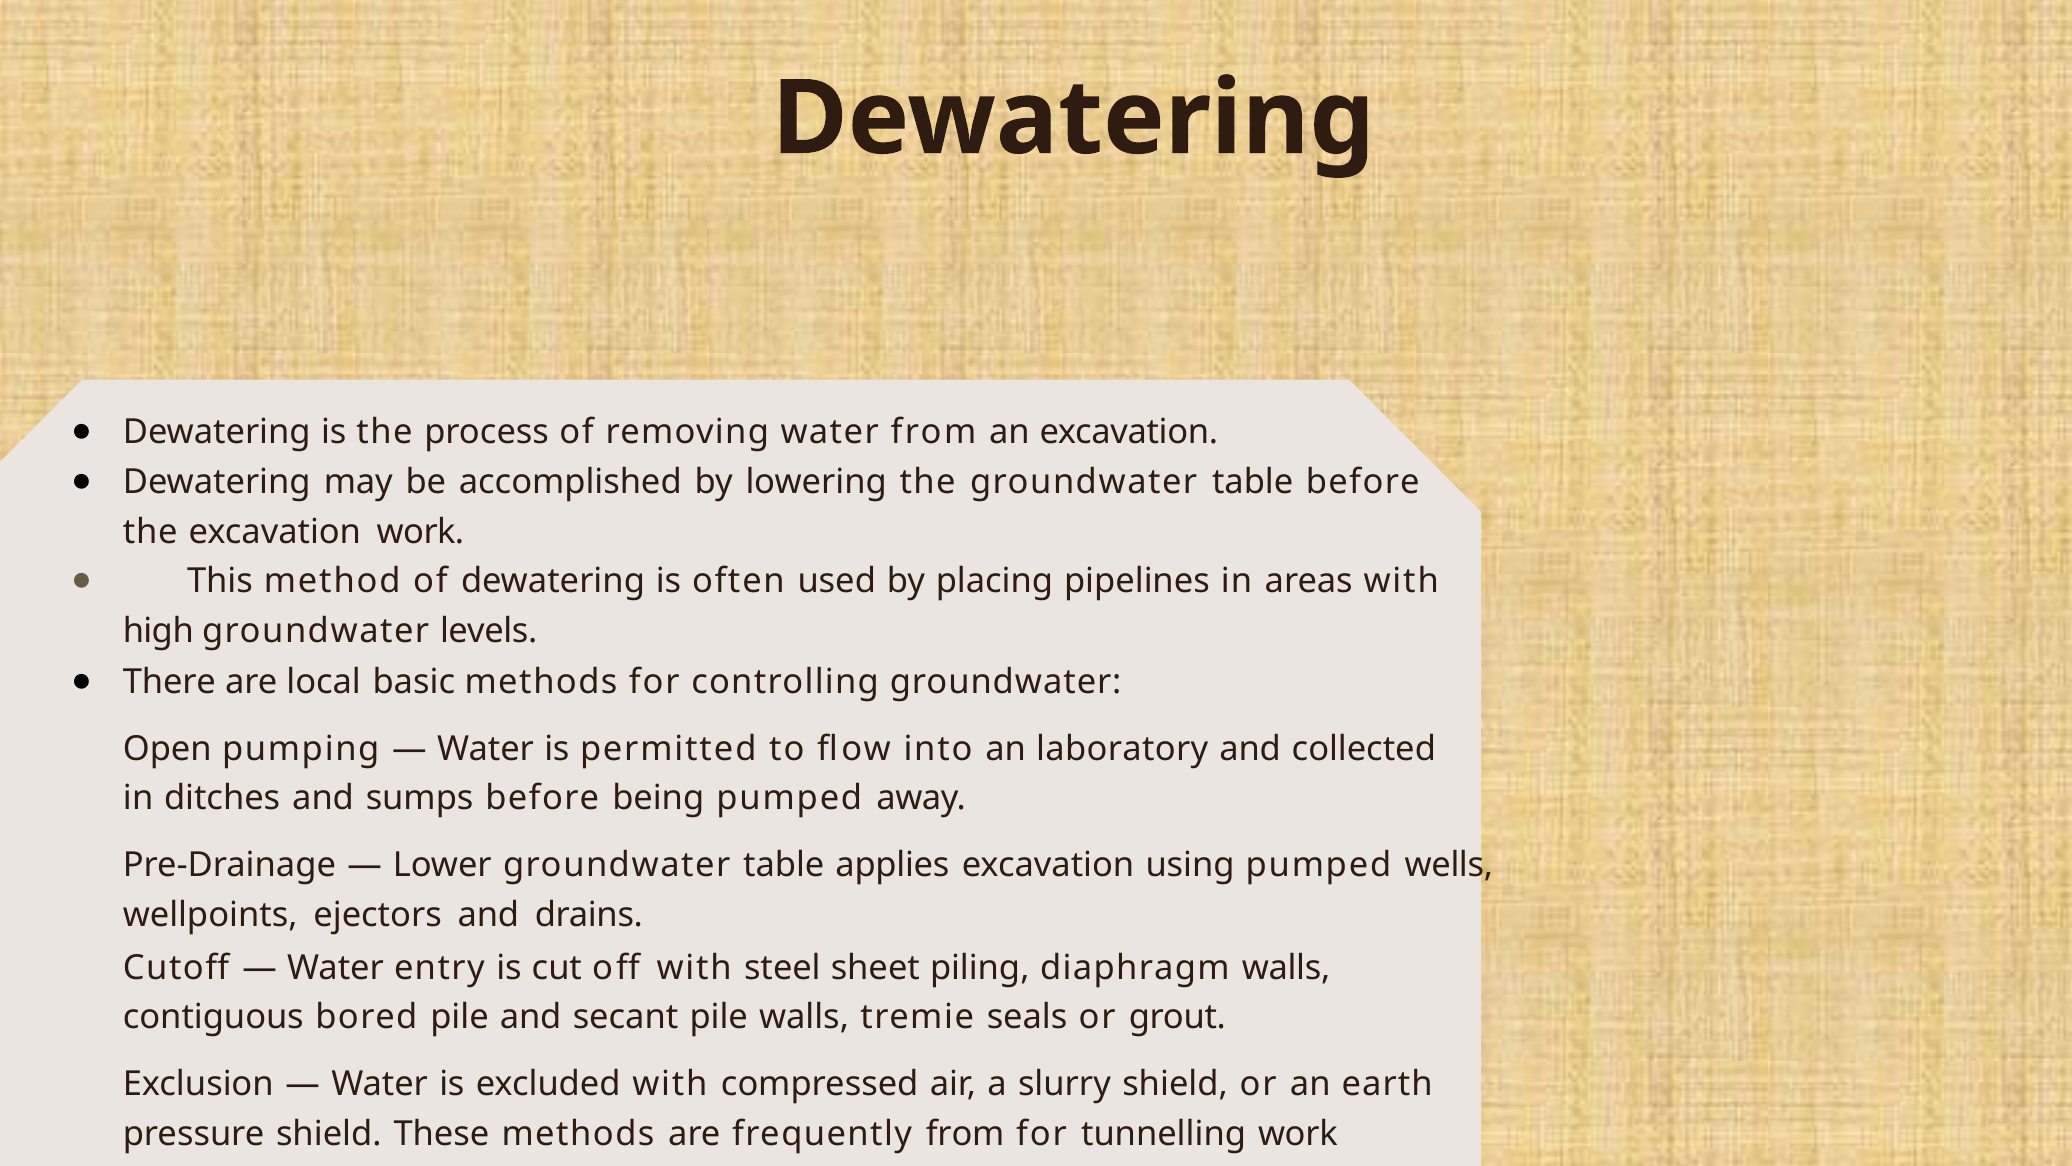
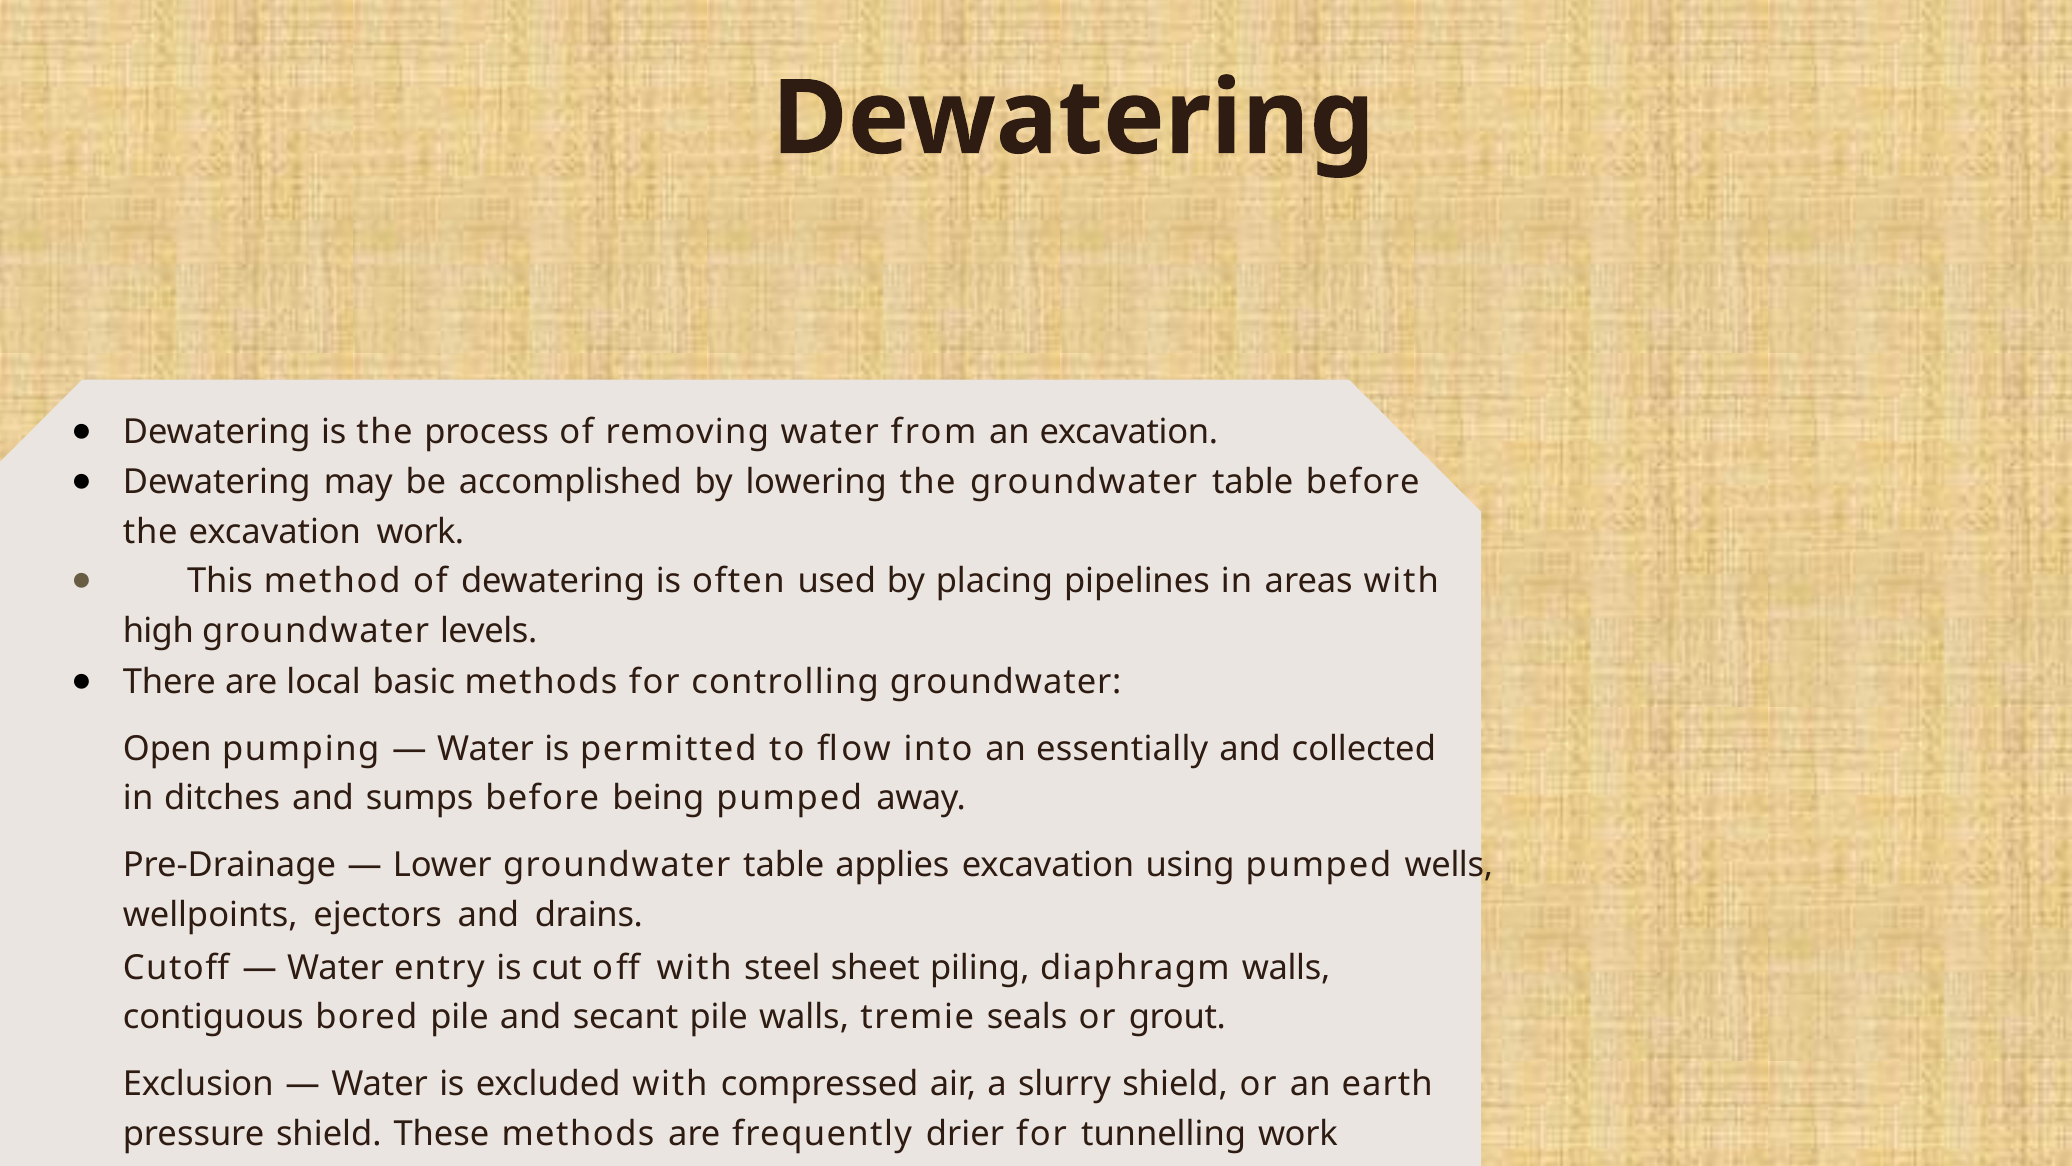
laboratory: laboratory -> essentially (1122, 748)
frequently from: from -> drier (965, 1134)
